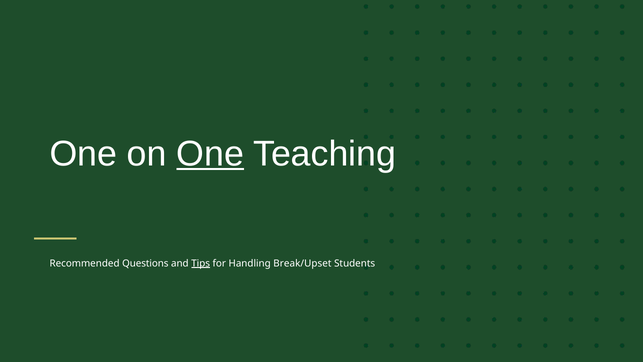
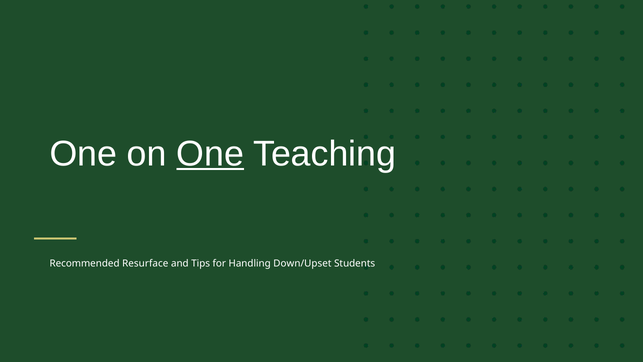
Questions: Questions -> Resurface (145, 263)
Tips underline: present -> none (201, 263)
Break/Upset: Break/Upset -> Down/Upset (302, 263)
